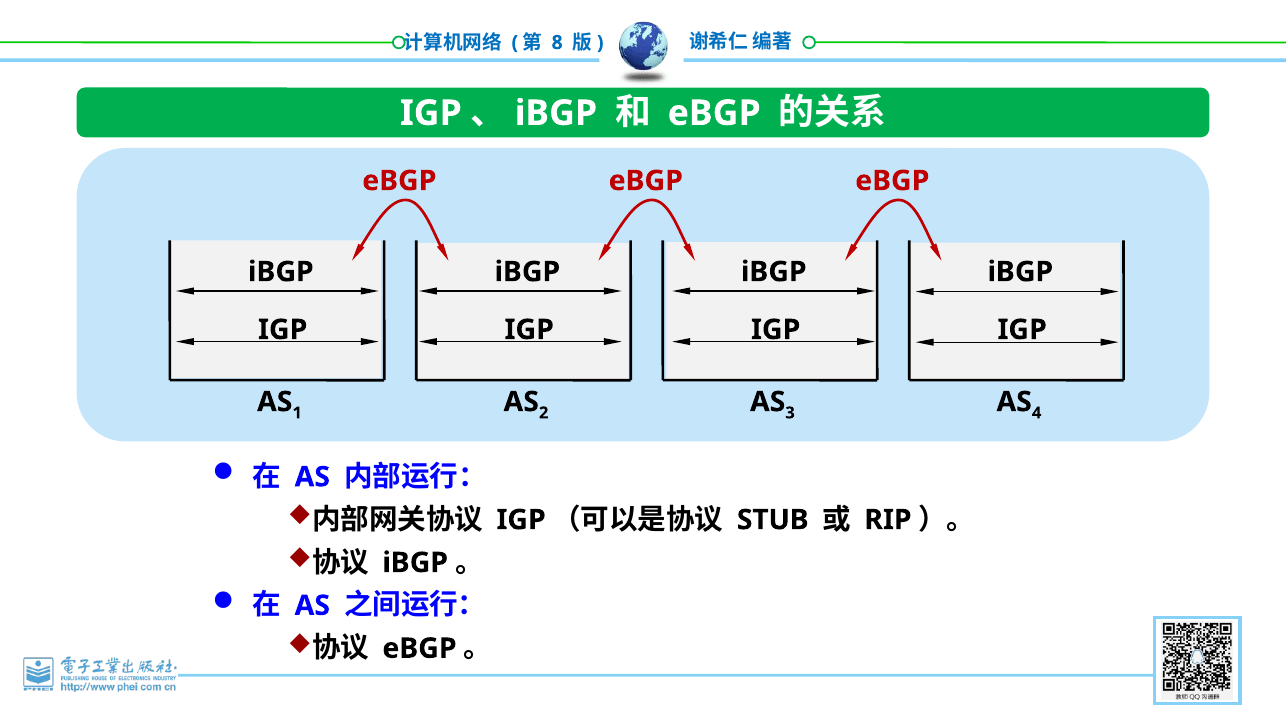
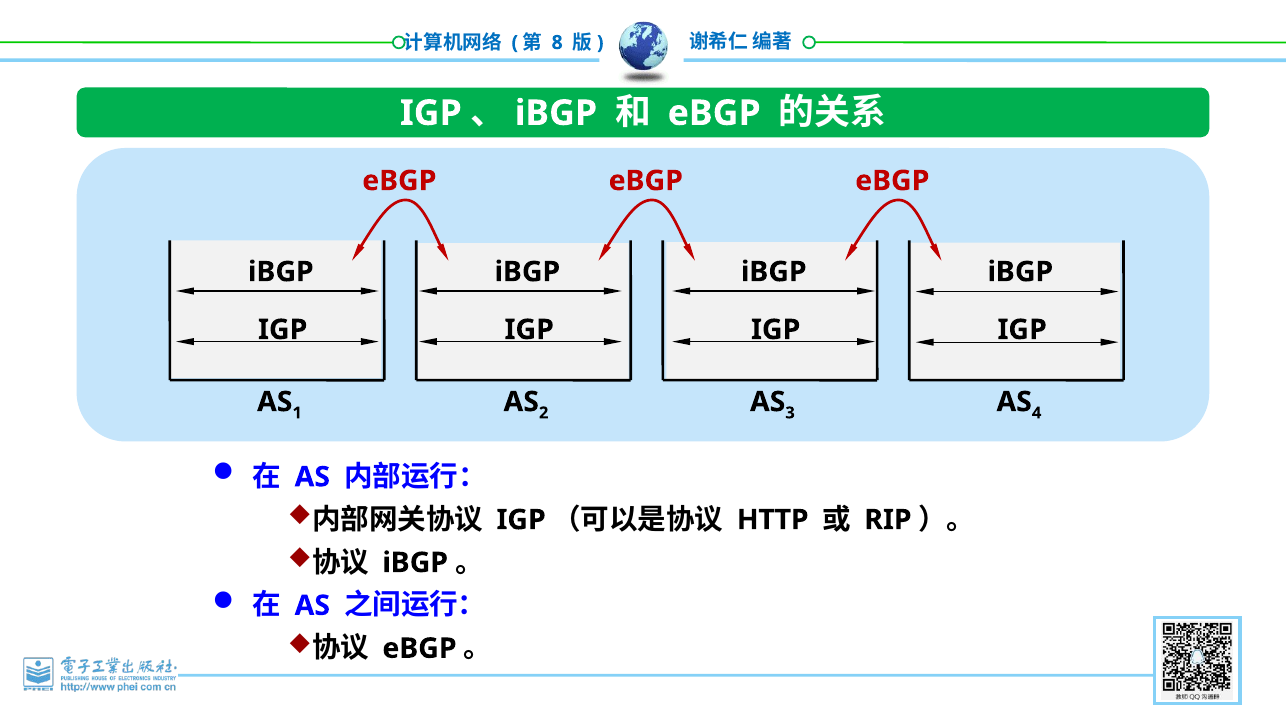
STUB: STUB -> HTTP (773, 520)
